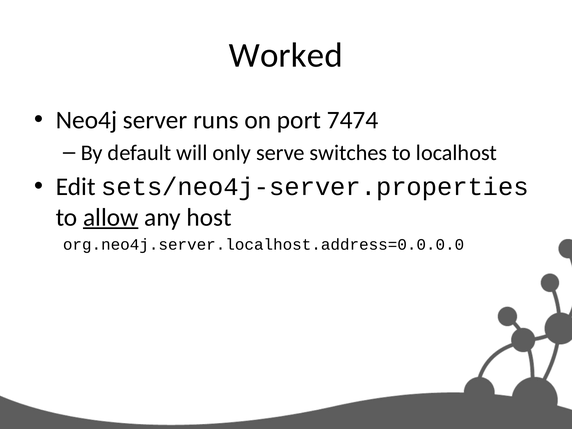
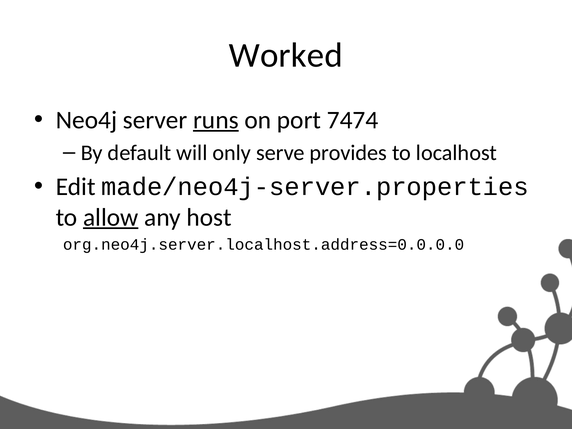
runs underline: none -> present (216, 120)
switches: switches -> provides (348, 153)
sets/neo4j-server.properties: sets/neo4j-server.properties -> made/neo4j-server.properties (315, 187)
